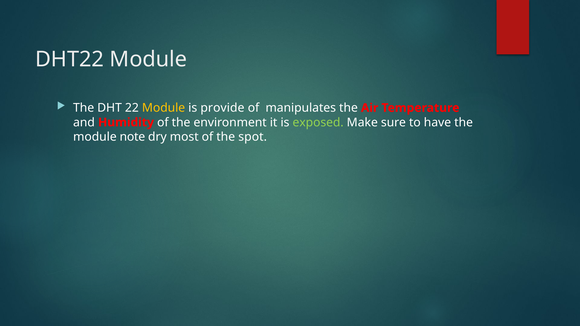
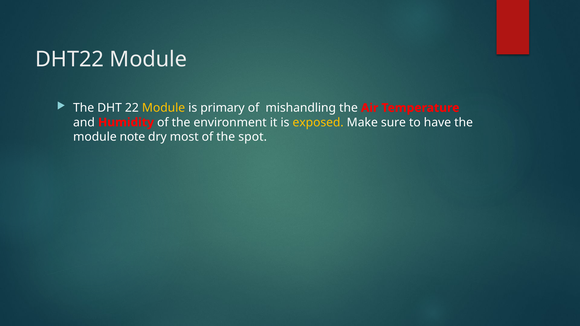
provide: provide -> primary (223, 108)
manipulates: manipulates -> mishandling (301, 108)
exposed colour: light green -> yellow (318, 122)
